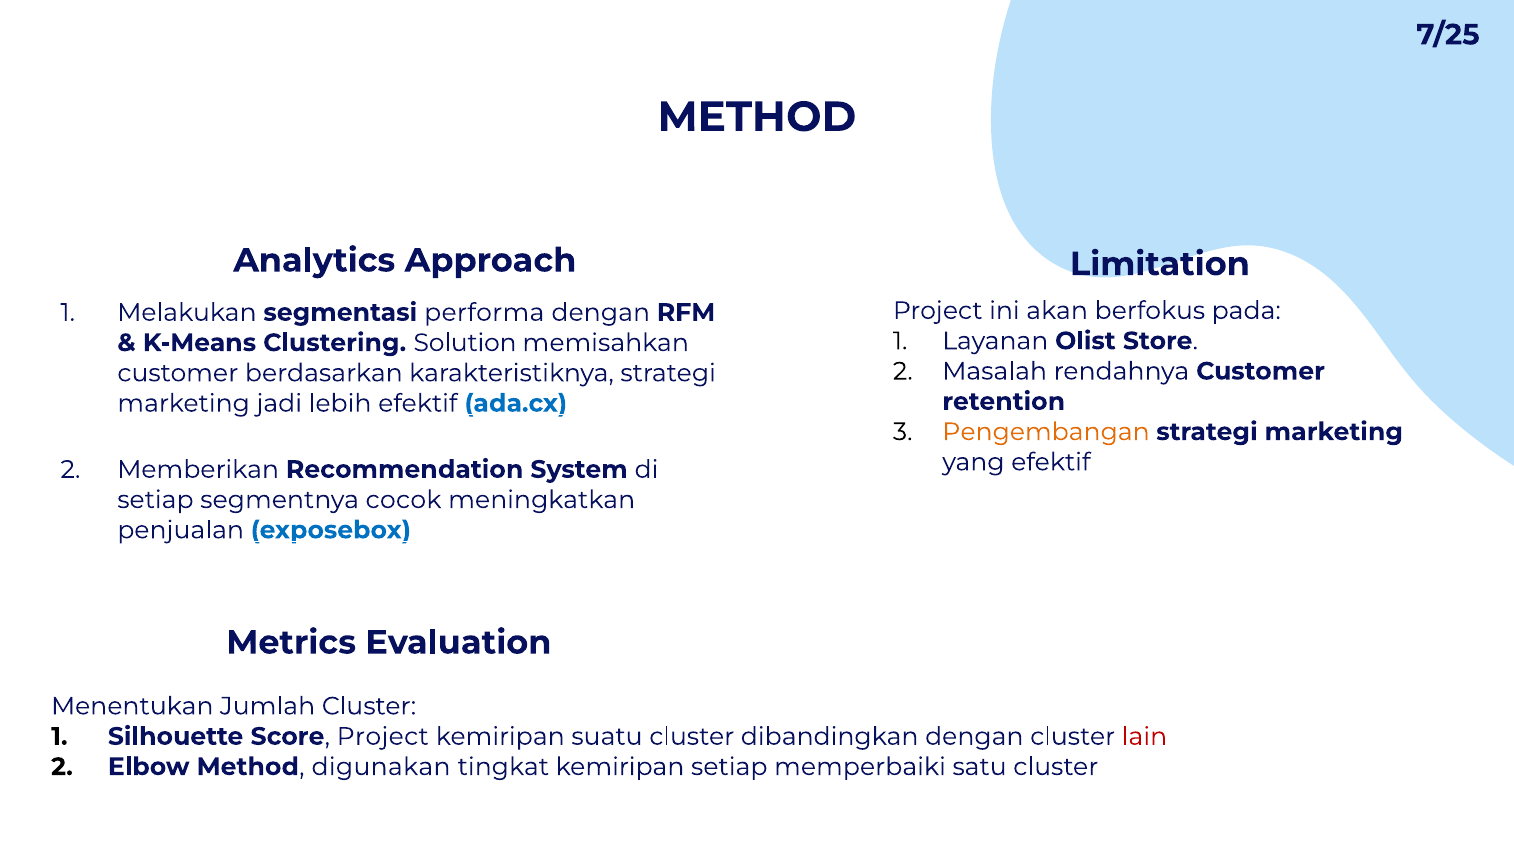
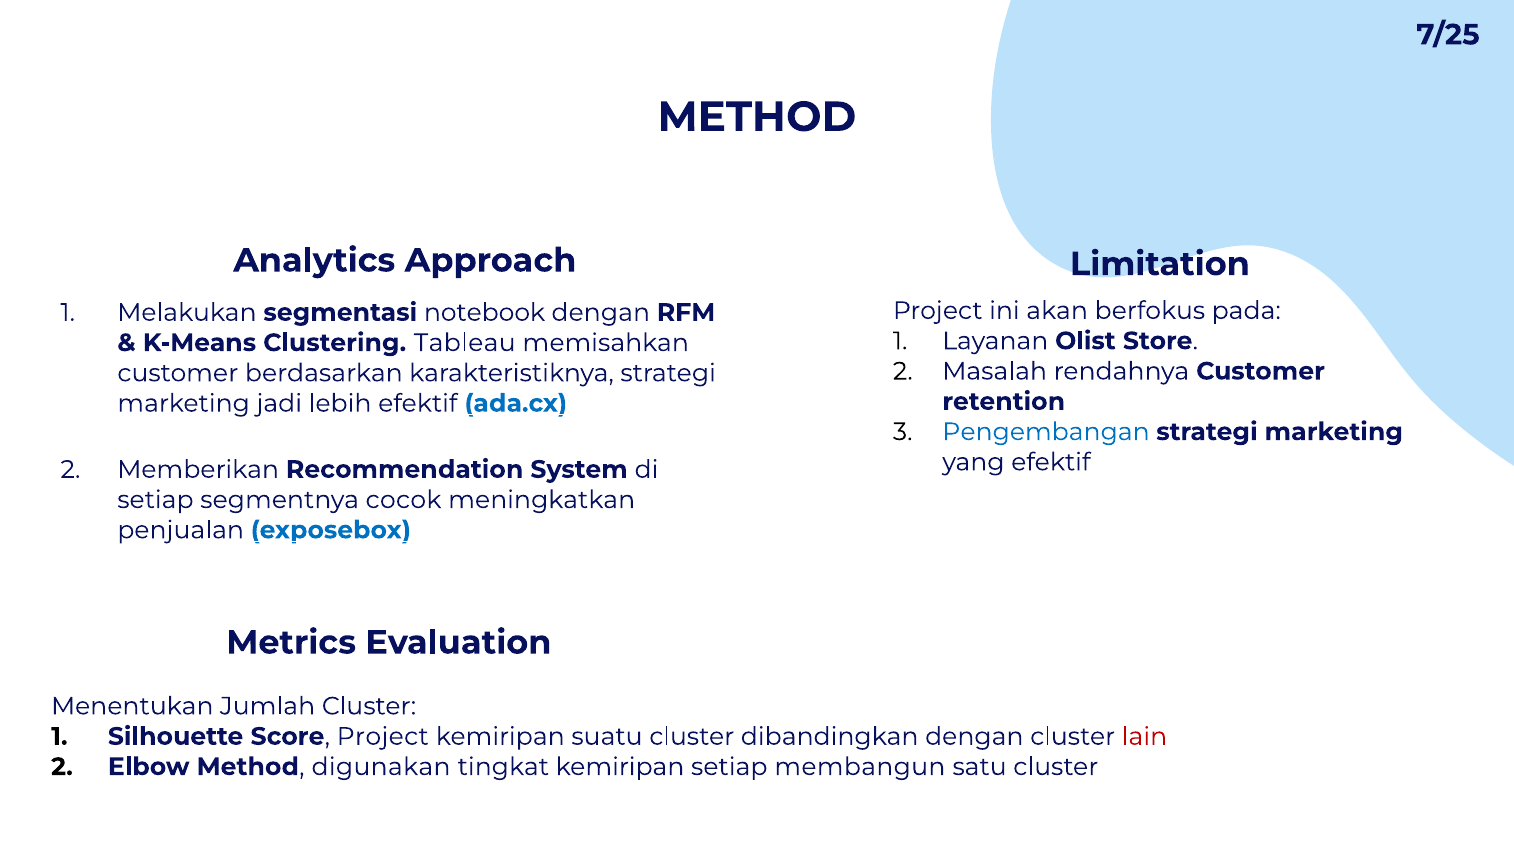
performa: performa -> notebook (484, 312)
Solution: Solution -> Tableau (465, 343)
Pengembangan colour: orange -> blue (1046, 432)
memperbaiki: memperbaiki -> membangun (860, 766)
